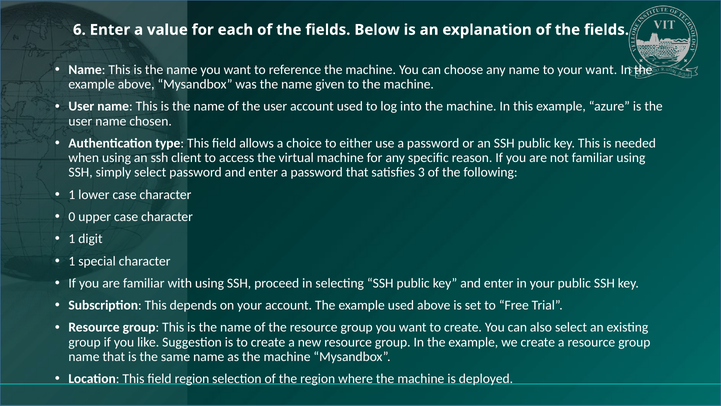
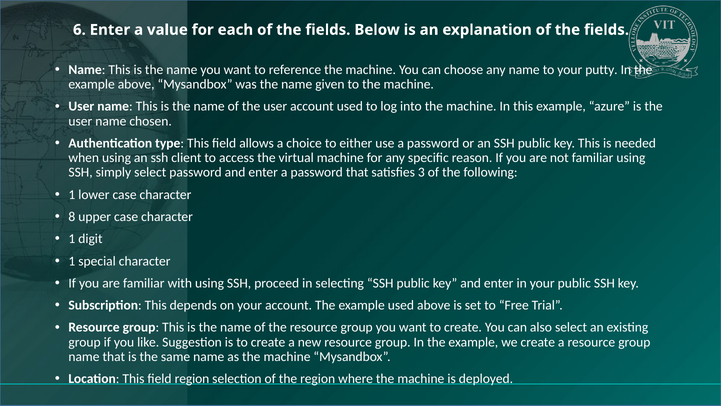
your want: want -> putty (601, 70)
0: 0 -> 8 (72, 217)
